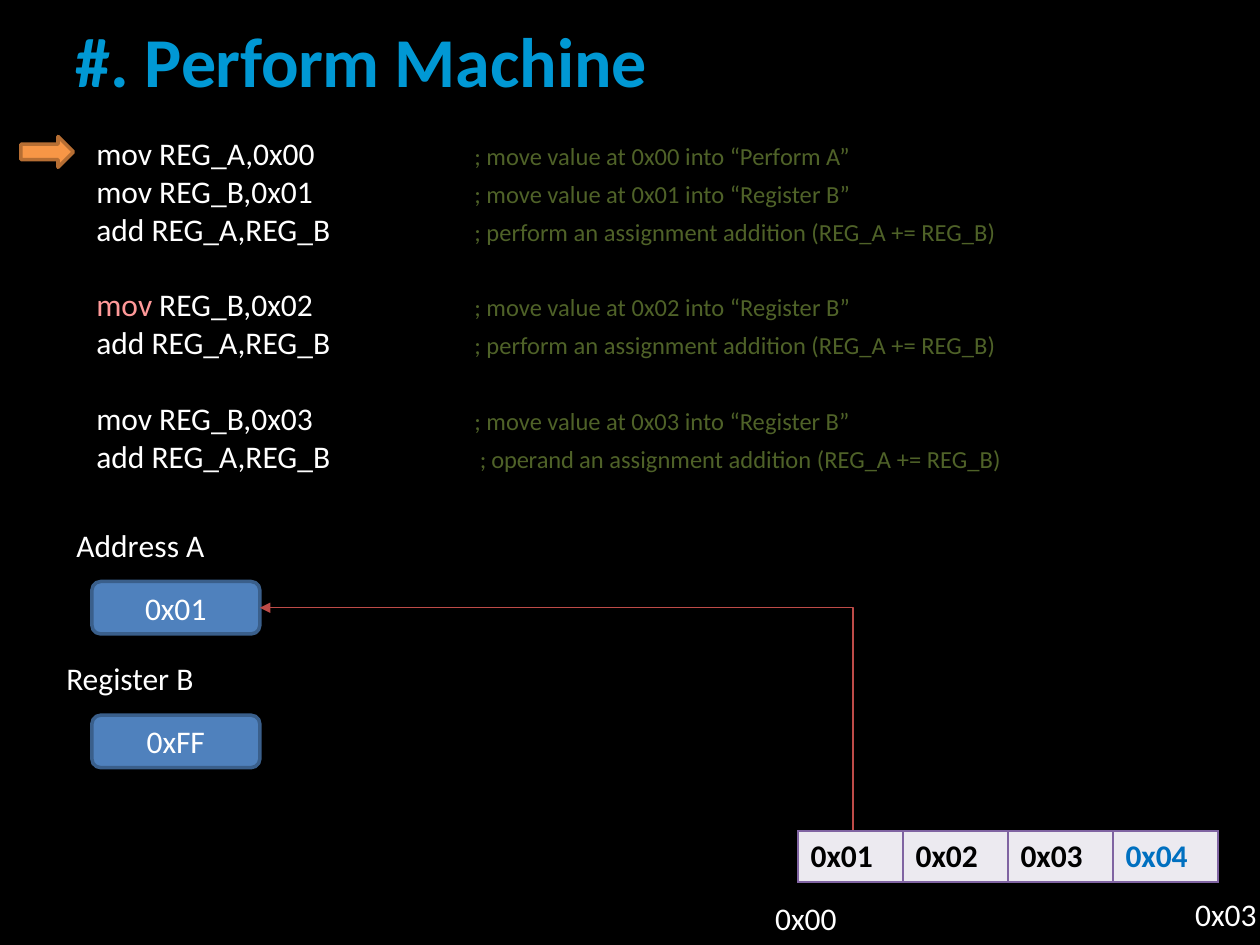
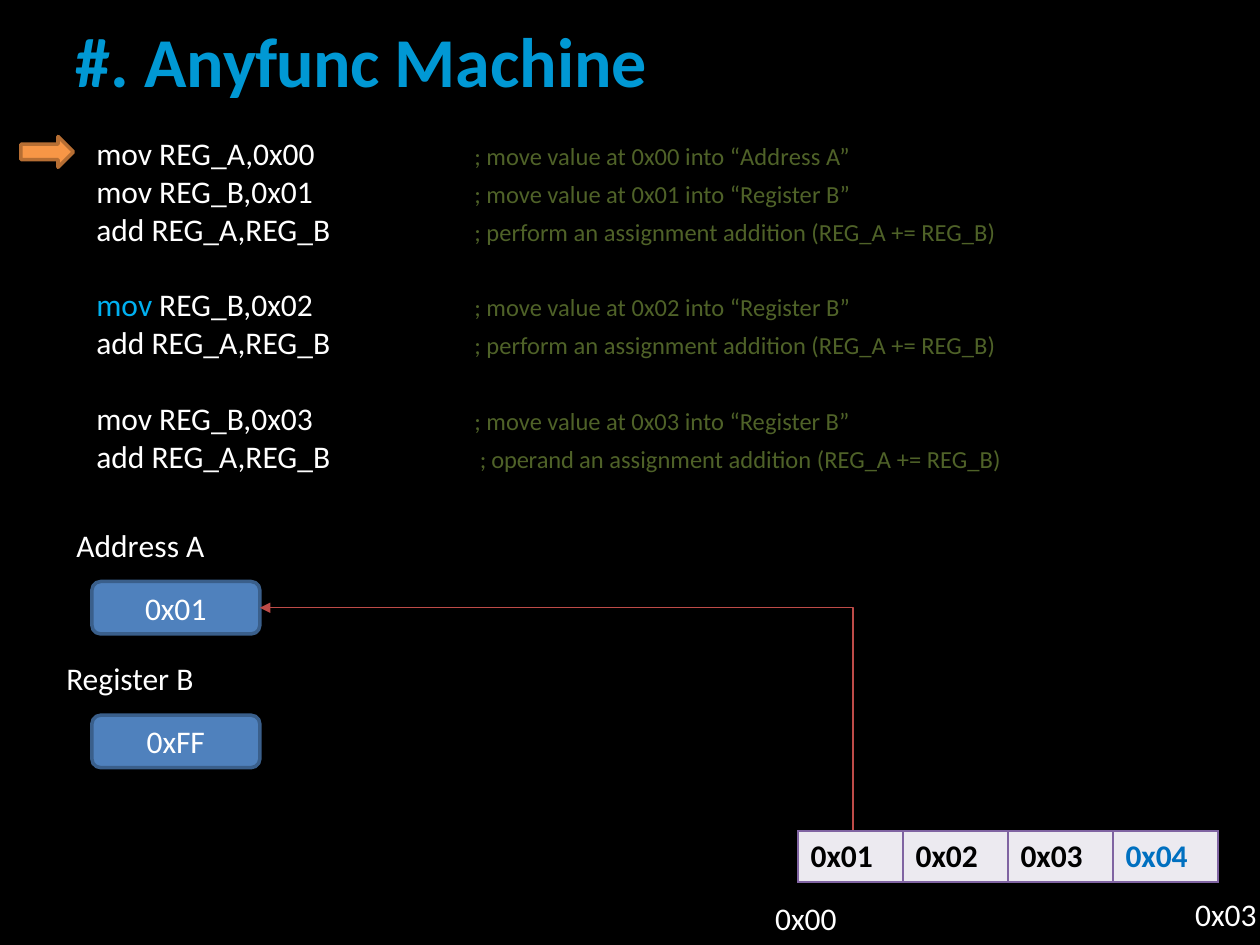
Perform: Perform -> Anyfunc (262, 65)
into Perform: Perform -> Address (775, 158)
mov colour: pink -> light blue (124, 306)
